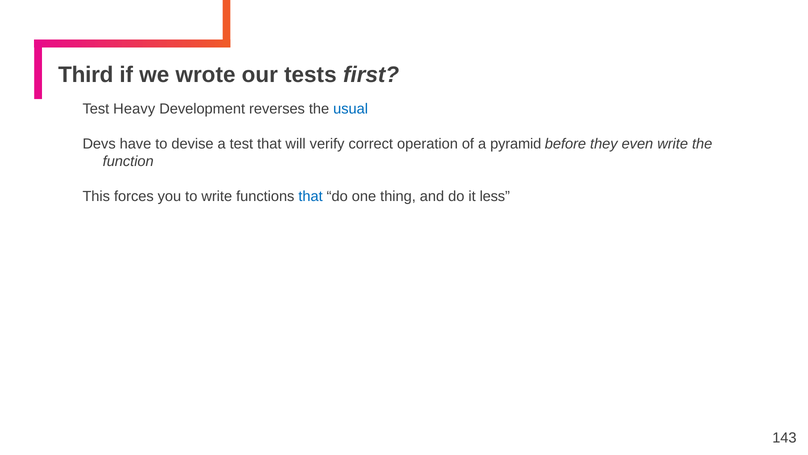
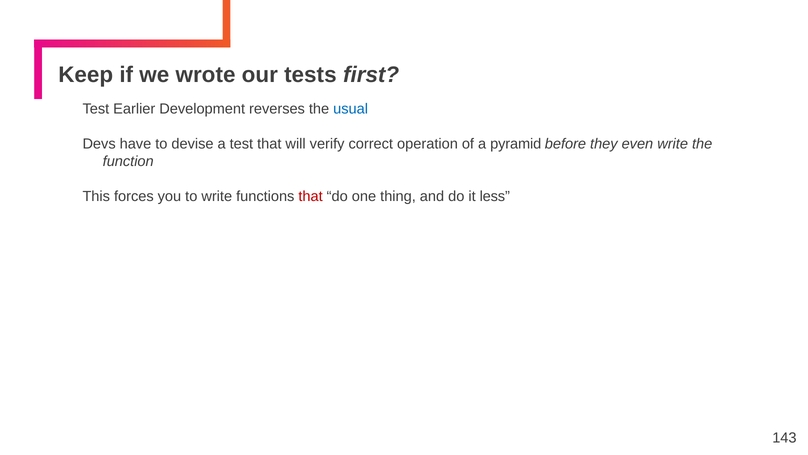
Third: Third -> Keep (86, 75)
Heavy: Heavy -> Earlier (134, 109)
that colour: blue -> red (311, 196)
